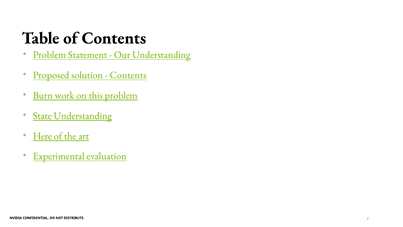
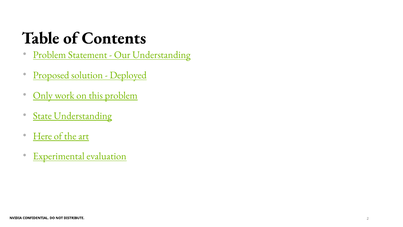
Contents: Contents -> Deployed (128, 75)
Burn: Burn -> Only (43, 95)
